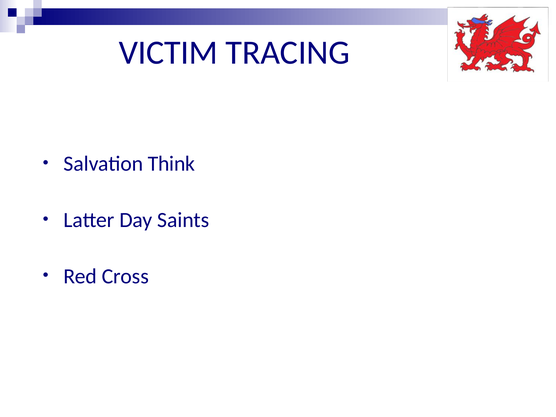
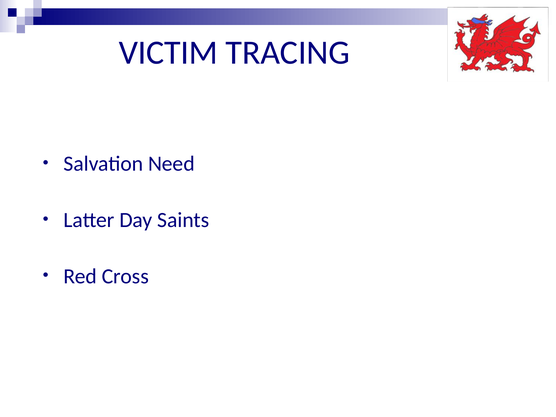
Think: Think -> Need (171, 164)
